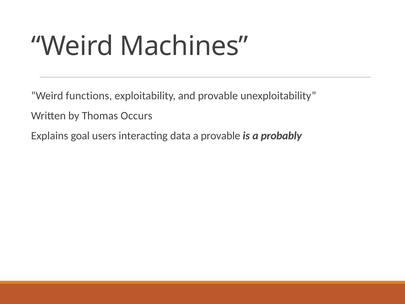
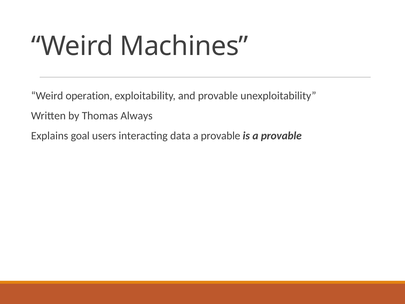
functions: functions -> operation (89, 96)
Occurs: Occurs -> Always (137, 116)
is a probably: probably -> provable (281, 136)
